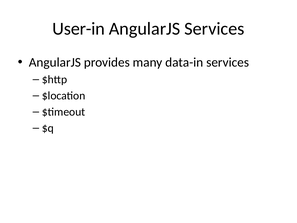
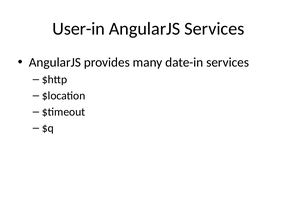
data-in: data-in -> date-in (184, 62)
